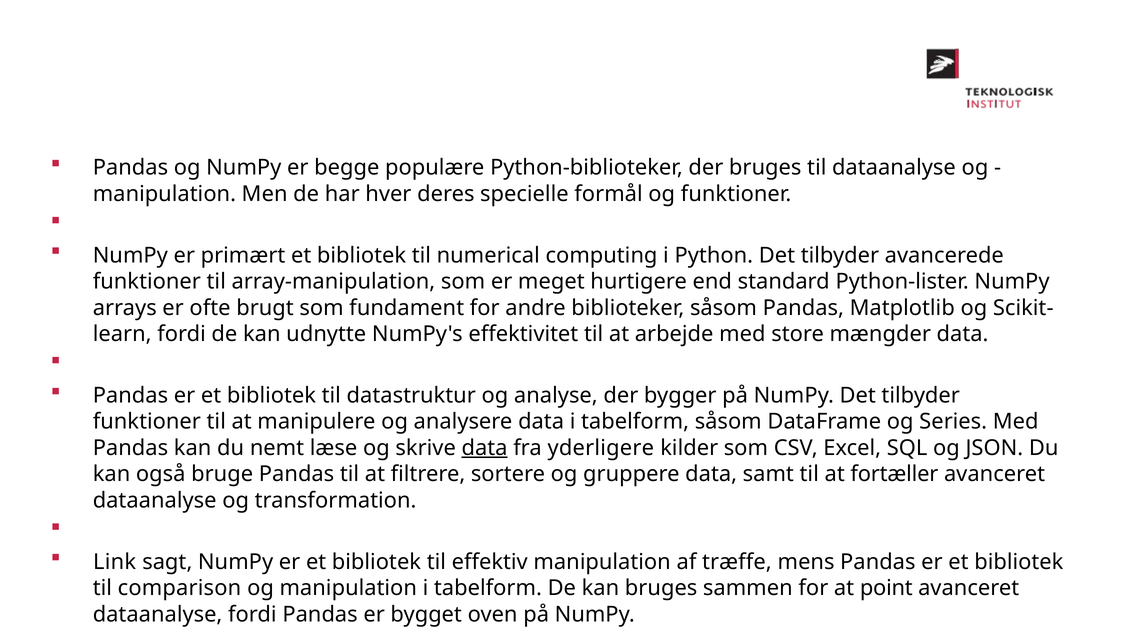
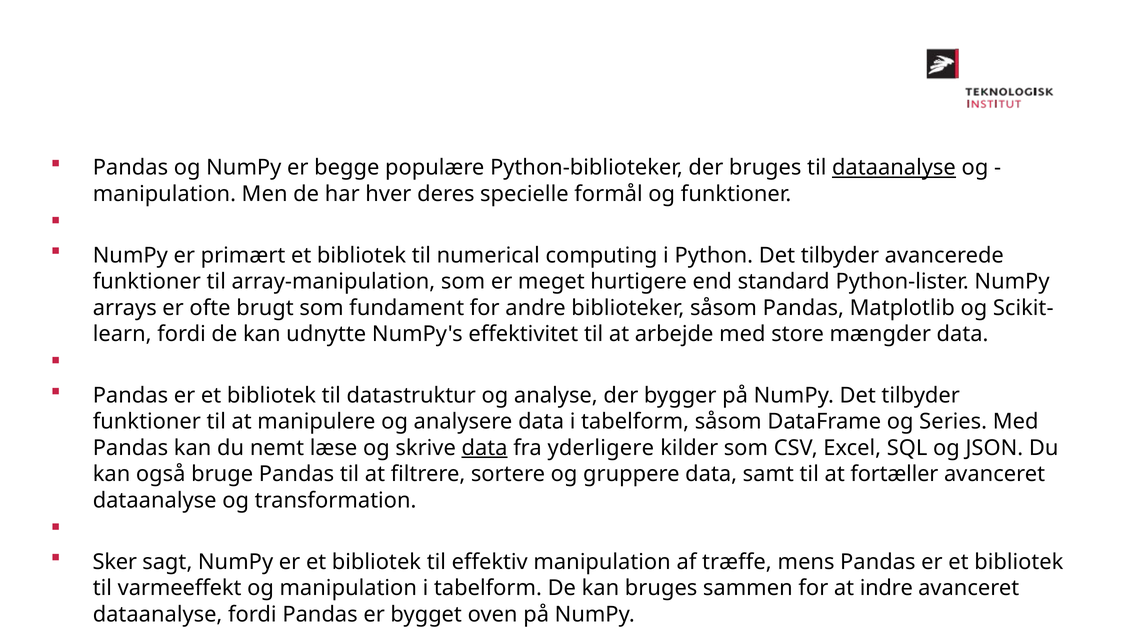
dataanalyse underline: none -> present (894, 168)
Link: Link -> Sker (115, 562)
comparison: comparison -> varmeeffekt (180, 588)
point: point -> indre (886, 588)
